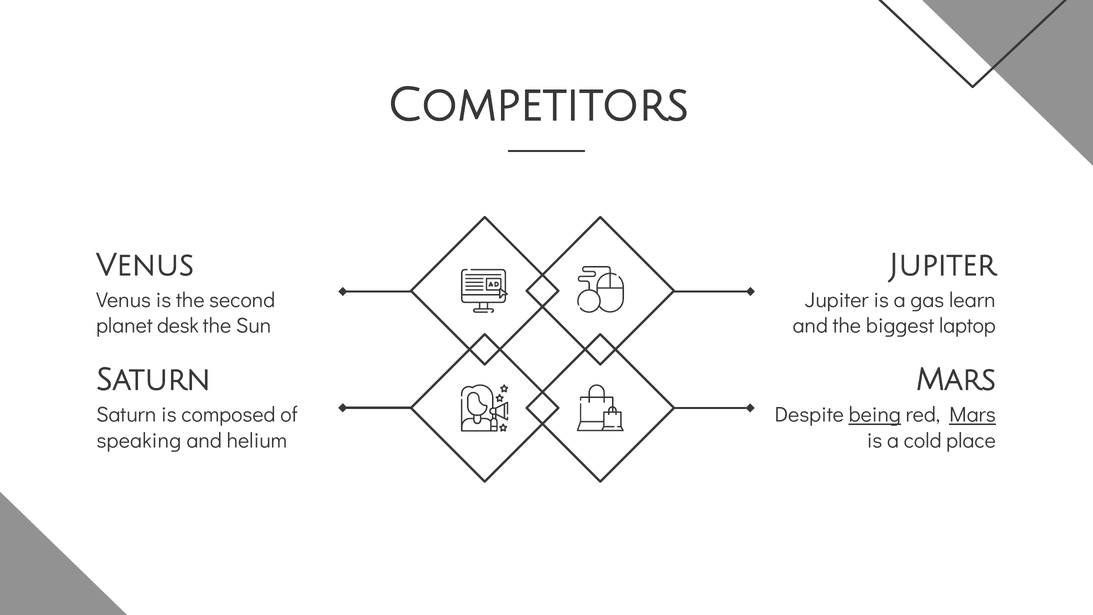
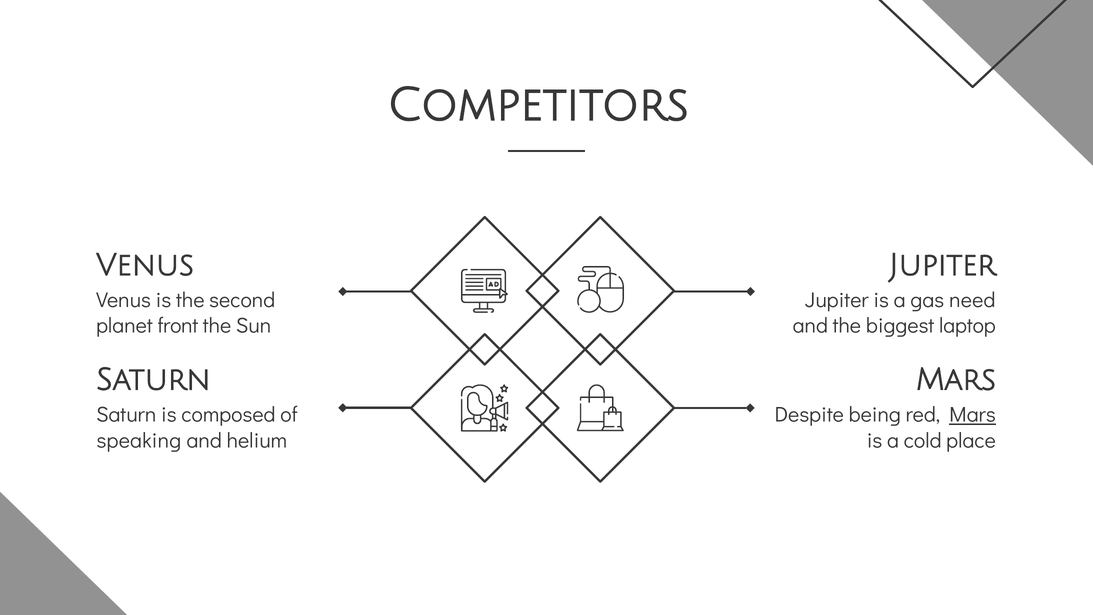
learn: learn -> need (972, 300)
desk: desk -> front (178, 326)
being underline: present -> none (875, 415)
